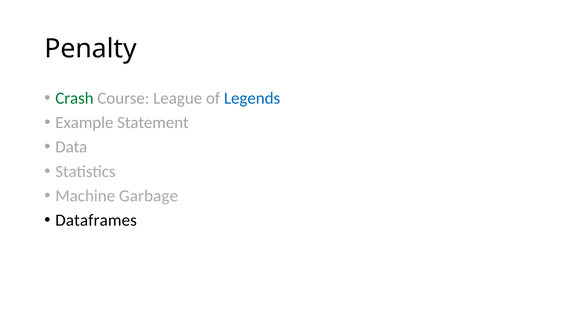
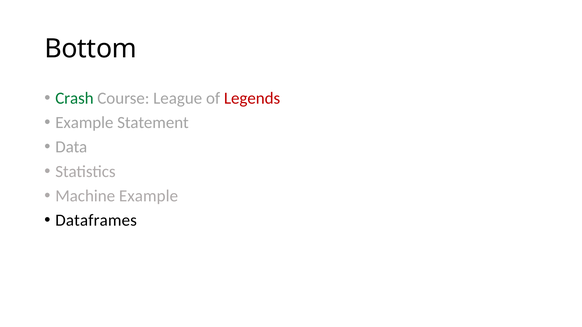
Penalty: Penalty -> Bottom (91, 49)
Legends colour: blue -> red (252, 98)
Machine Garbage: Garbage -> Example (149, 196)
